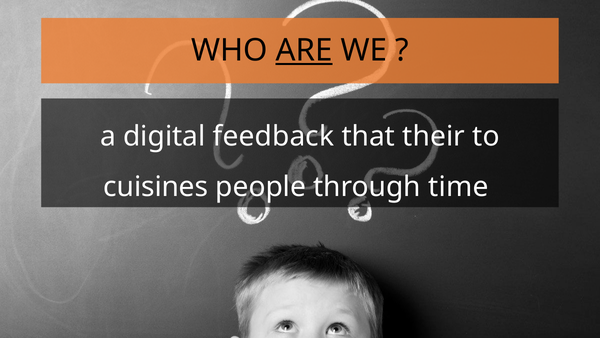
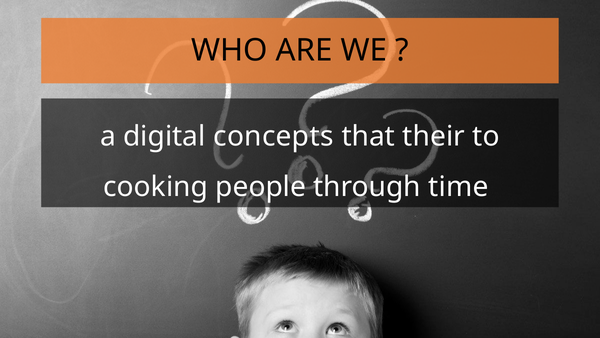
ARE underline: present -> none (304, 50)
feedback: feedback -> concepts (273, 136)
cuisines: cuisines -> cooking (156, 187)
